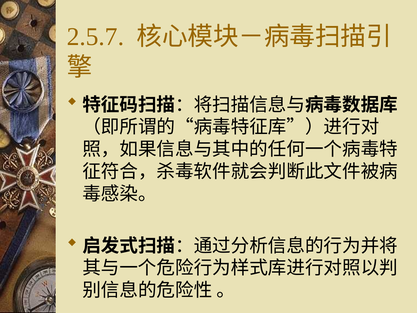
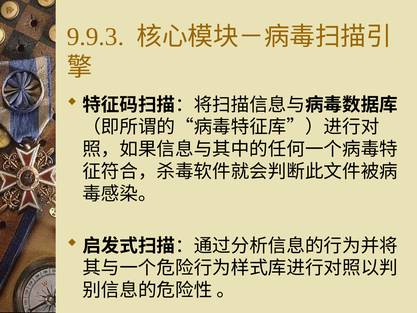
2.5.7: 2.5.7 -> 9.9.3 (95, 37)
